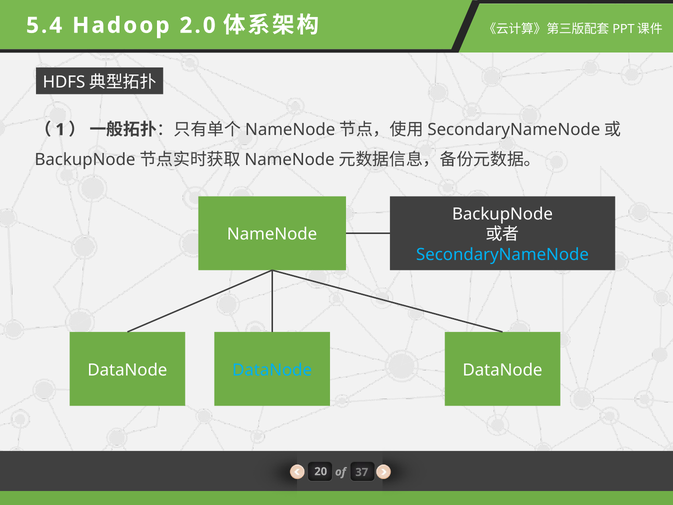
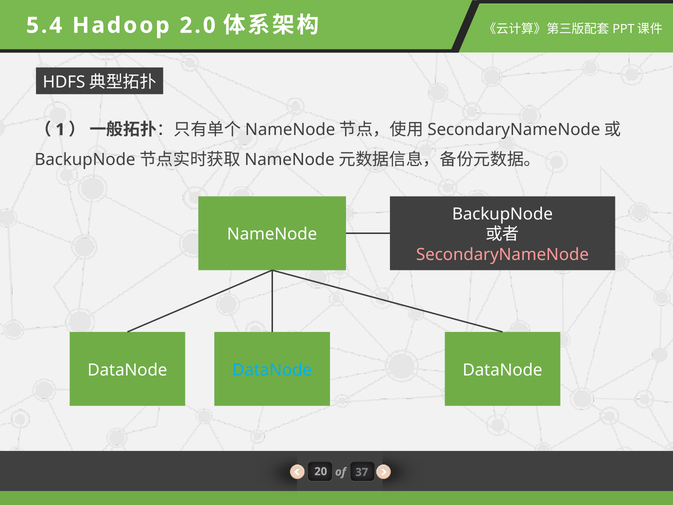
SecondaryNameNode colour: light blue -> pink (502, 254)
